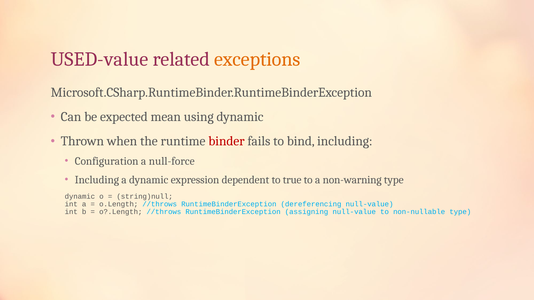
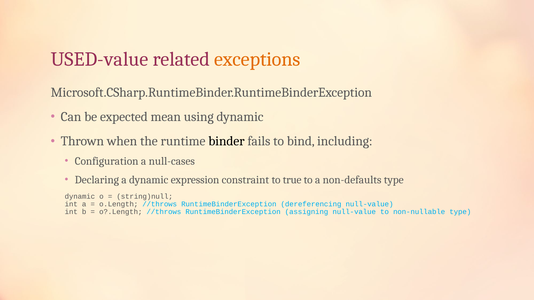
binder colour: red -> black (226, 141)
null-force: null-force -> null-cases (172, 161)
Including: Including -> Declaring (97, 180)
dependent: dependent -> constraint (245, 180)
non-warning: non-warning -> non-defaults (352, 180)
